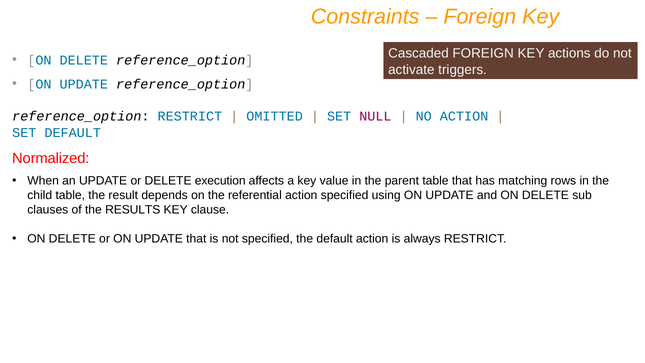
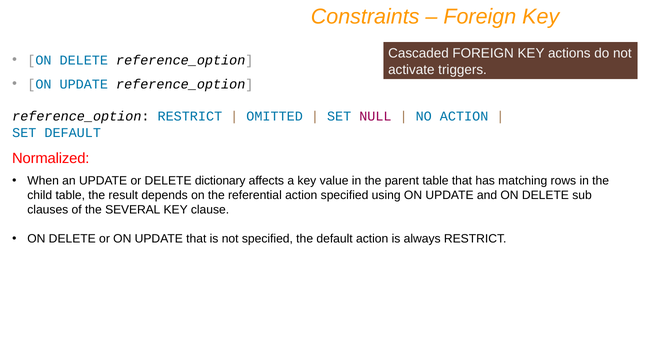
execution: execution -> dictionary (220, 181)
RESULTS: RESULTS -> SEVERAL (133, 210)
